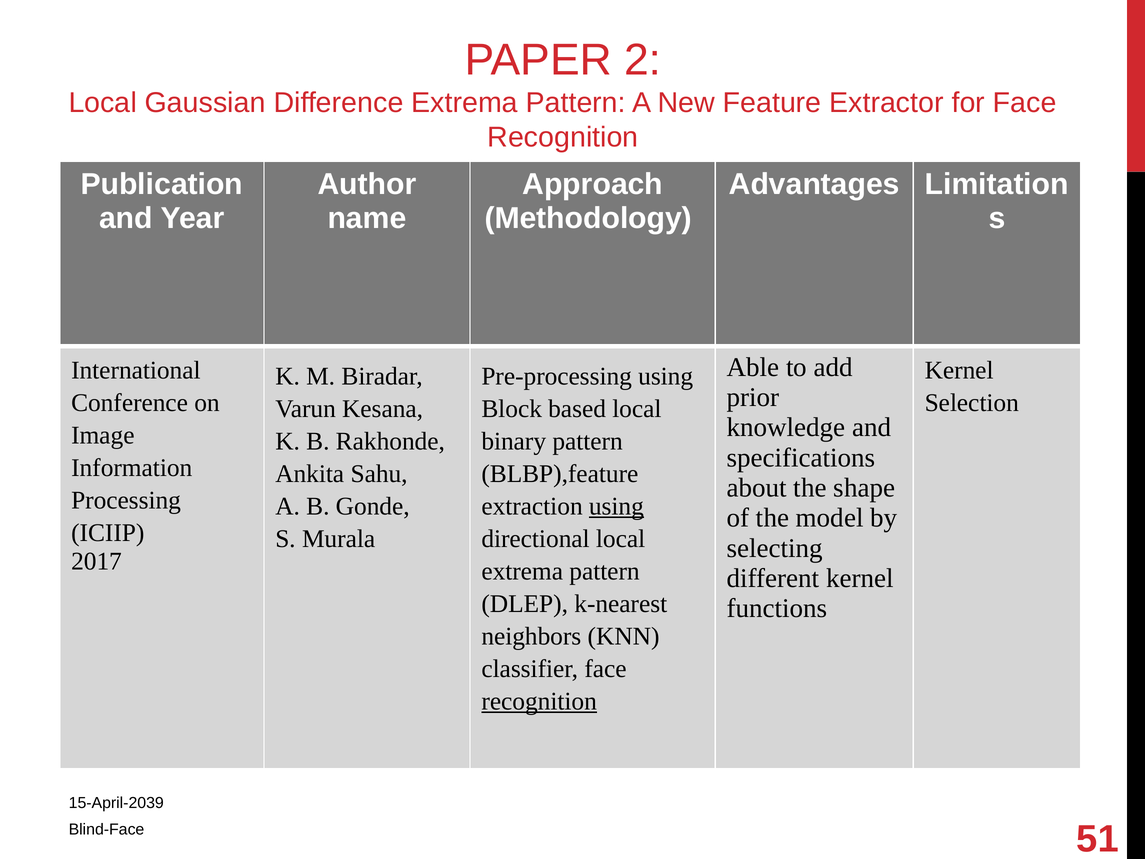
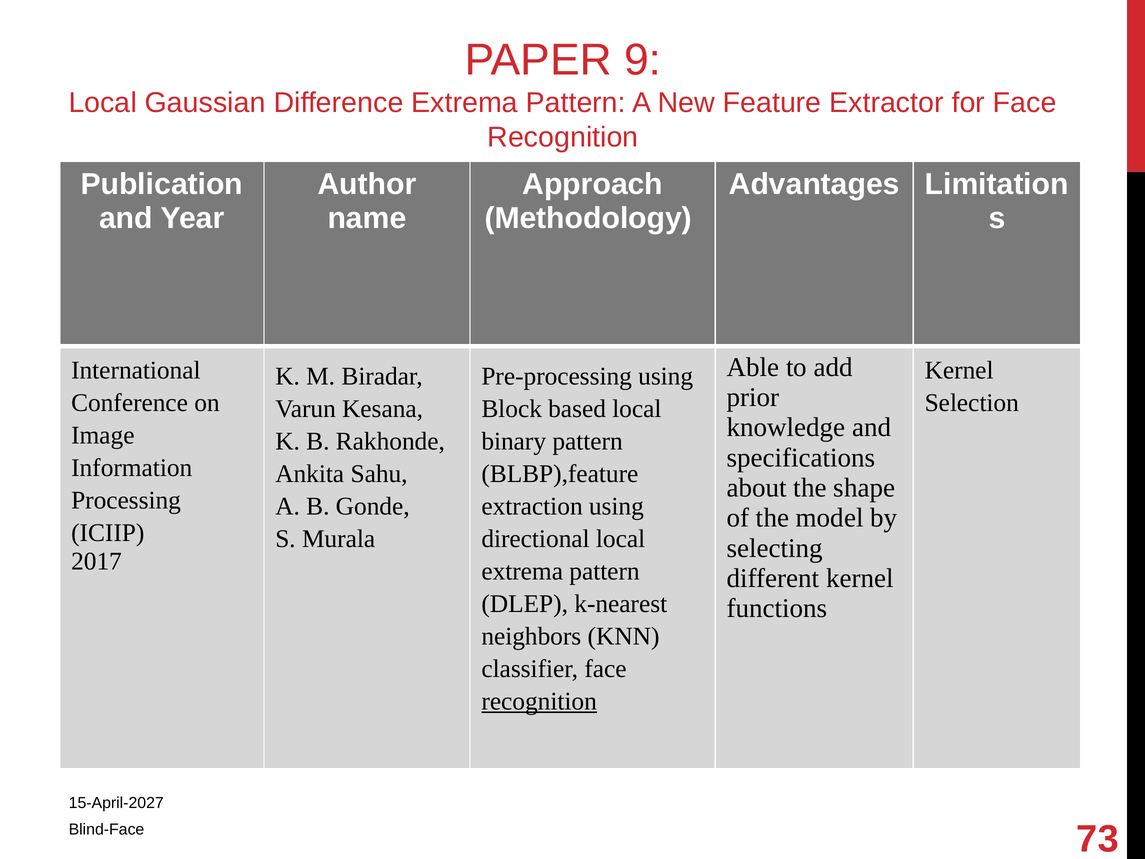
2: 2 -> 9 (643, 60)
using underline: present -> none (616, 506)
15-April-2039: 15-April-2039 -> 15-April-2027 (116, 803)
51: 51 -> 73 (1098, 839)
